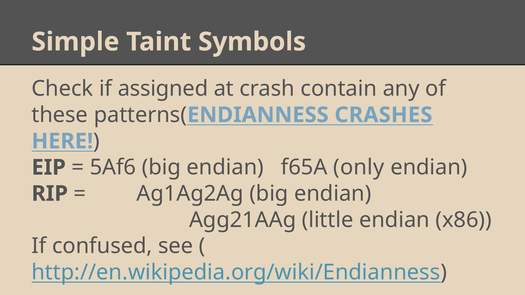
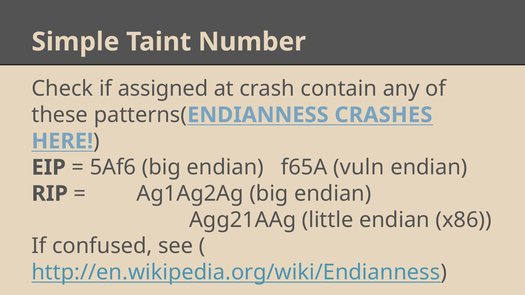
Symbols: Symbols -> Number (252, 42)
only: only -> vuln (359, 168)
